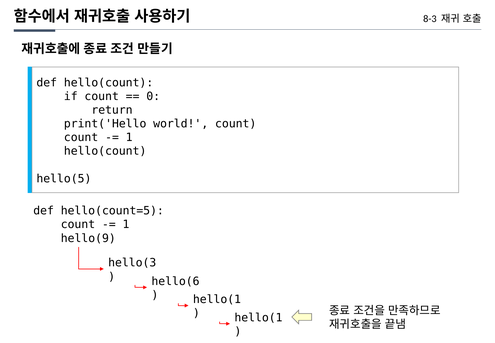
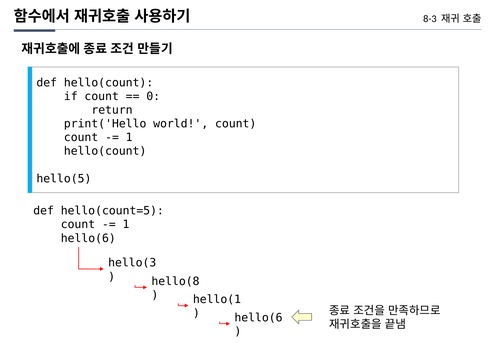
hello(9: hello(9 -> hello(6 (88, 238)
hello(6: hello(6 -> hello(8 (176, 281)
hello(1: hello(1 -> hello(6 (259, 317)
